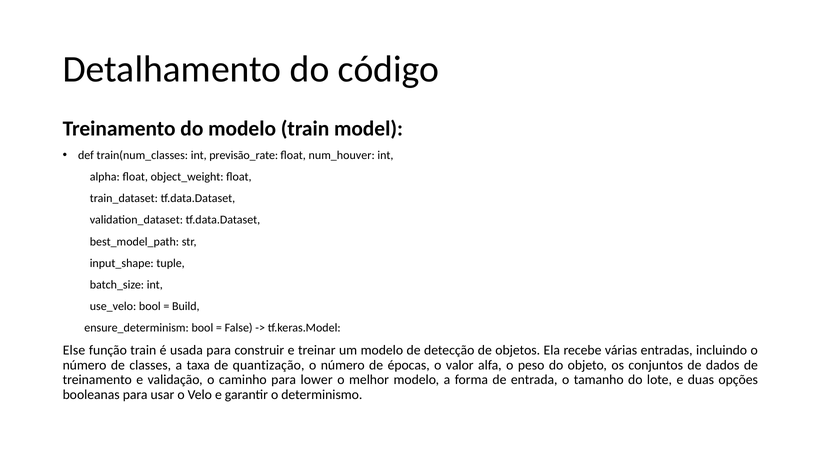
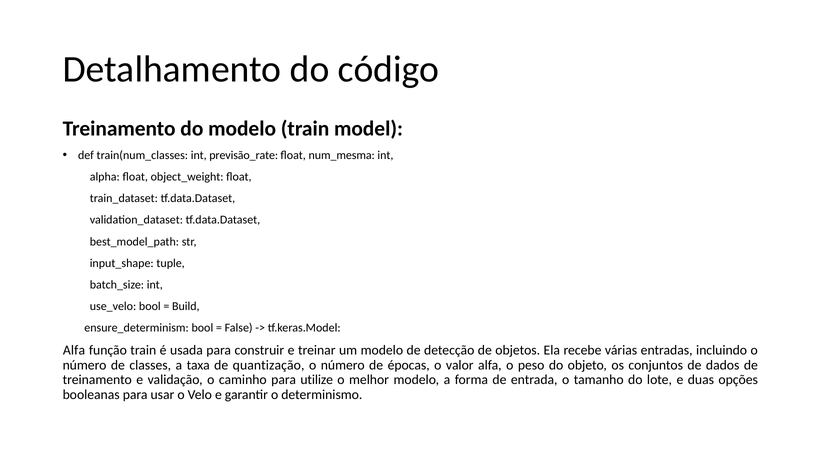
num_houver: num_houver -> num_mesma (342, 155)
Else: Else -> Alfa (74, 350)
lower: lower -> utilize (317, 379)
